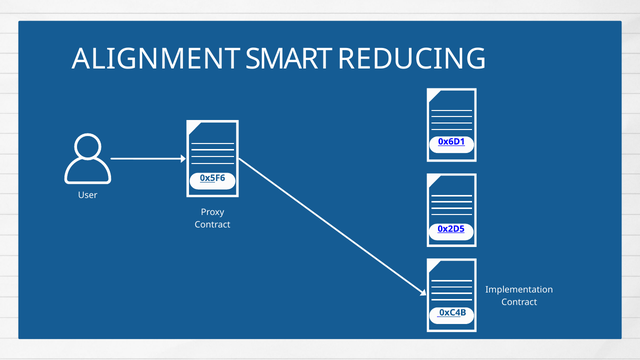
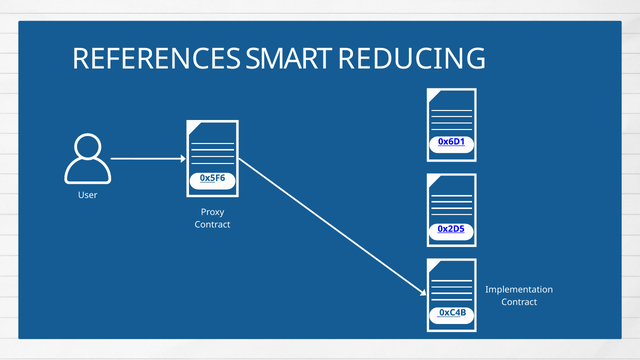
ALIGNMENT: ALIGNMENT -> REFERENCES (157, 59)
